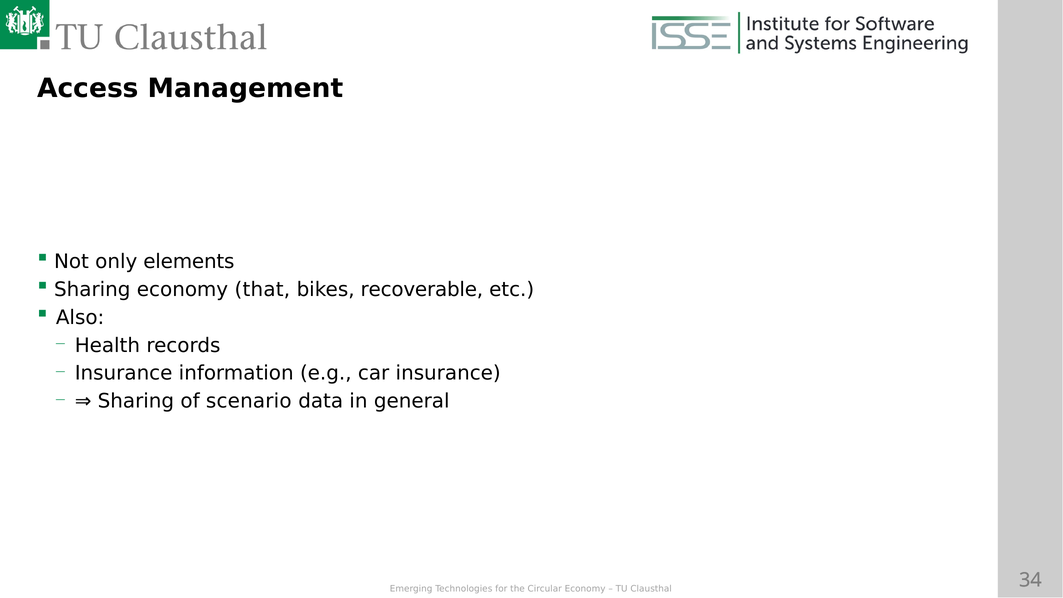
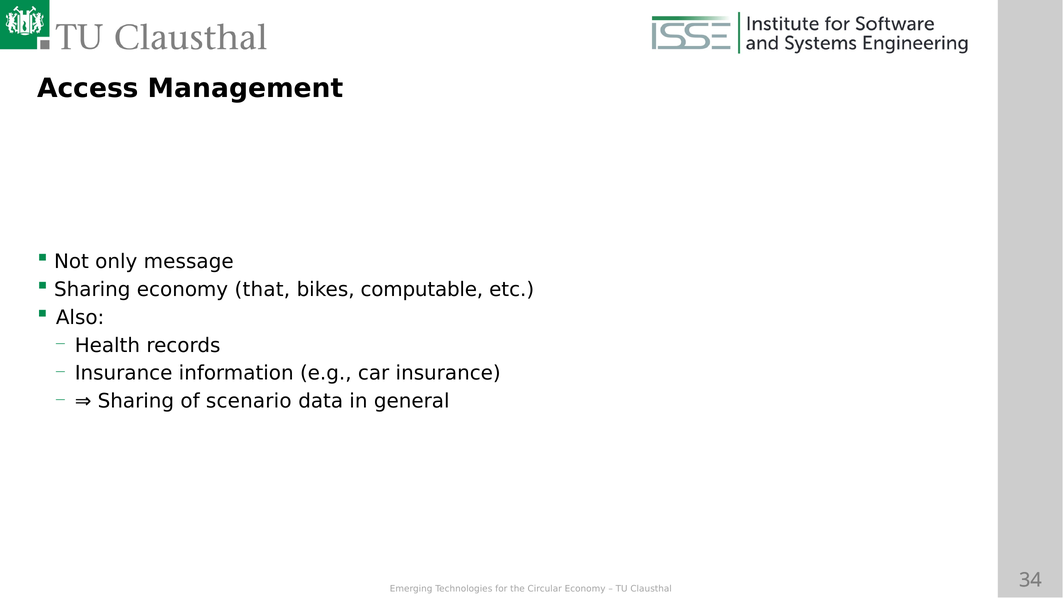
elements: elements -> message (189, 262)
recoverable: recoverable -> computable (422, 290)
